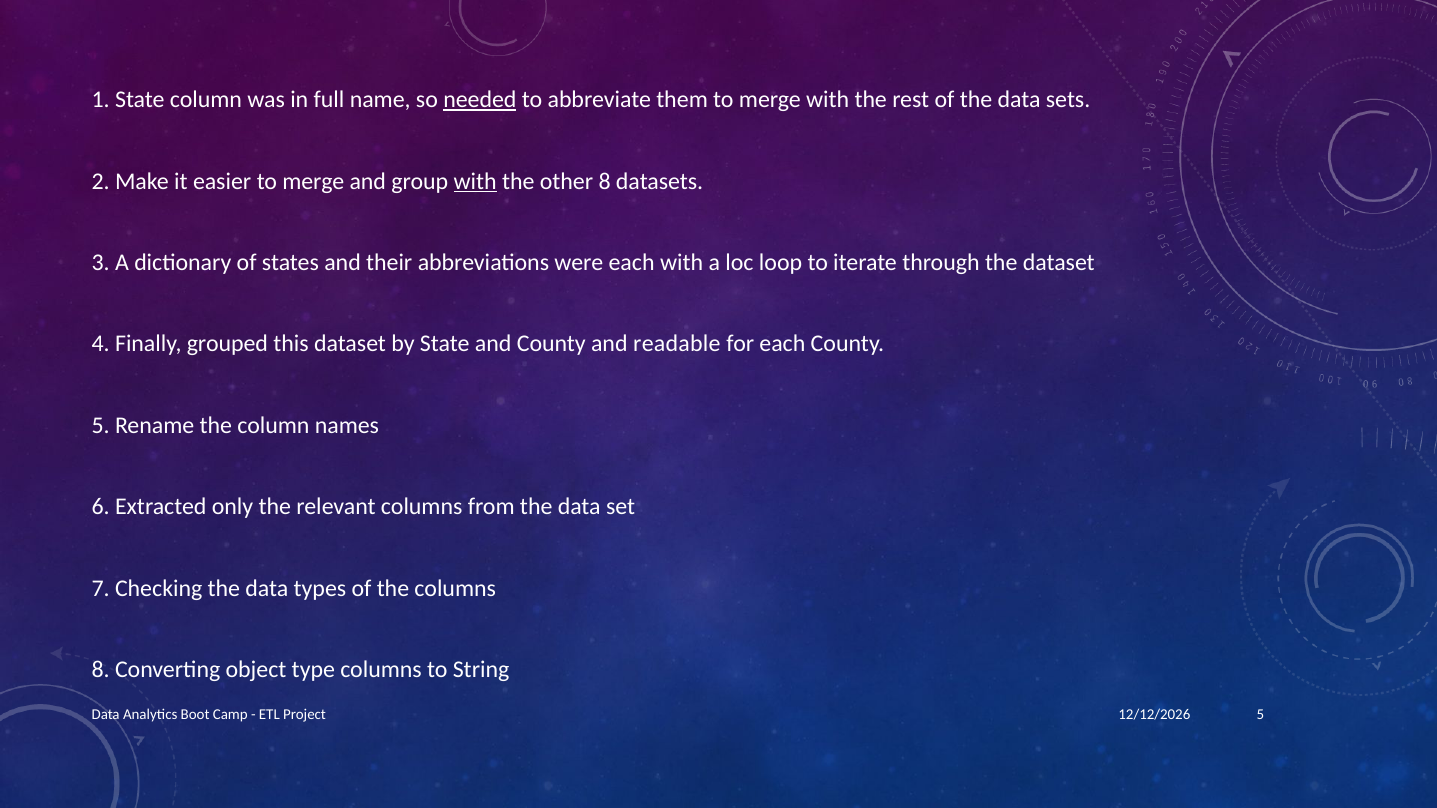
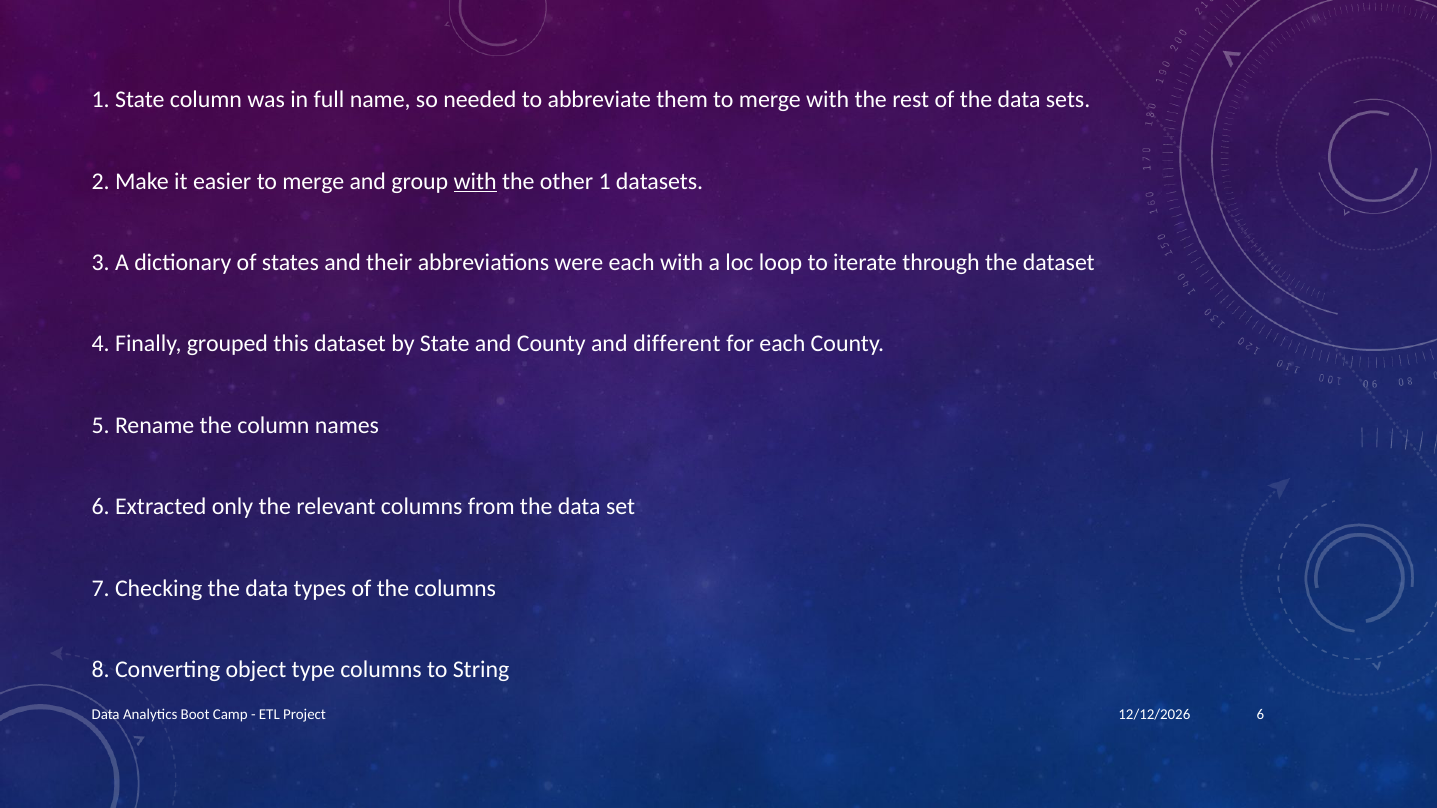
needed underline: present -> none (480, 100)
other 8: 8 -> 1 (605, 181)
readable: readable -> different (677, 344)
Project 5: 5 -> 6 (1260, 715)
